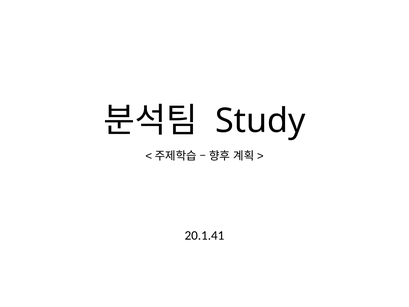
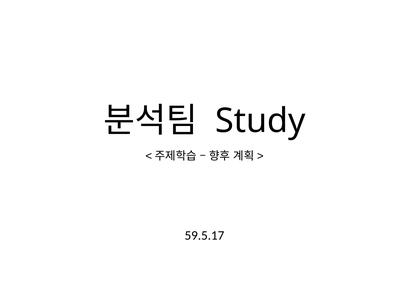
20.1.41: 20.1.41 -> 59.5.17 (204, 235)
